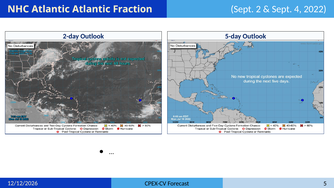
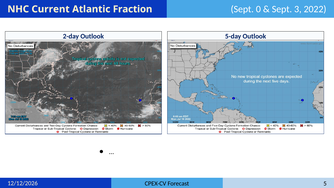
NHC Atlantic: Atlantic -> Current (51, 9)
2: 2 -> 0 (258, 9)
4: 4 -> 3 (298, 9)
